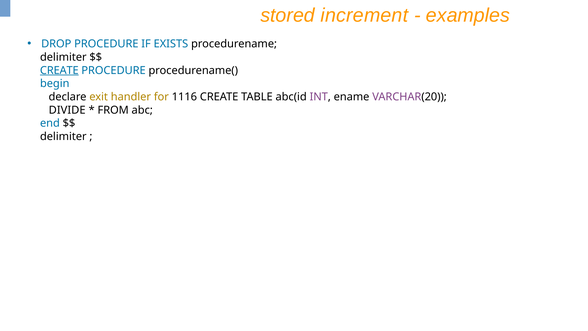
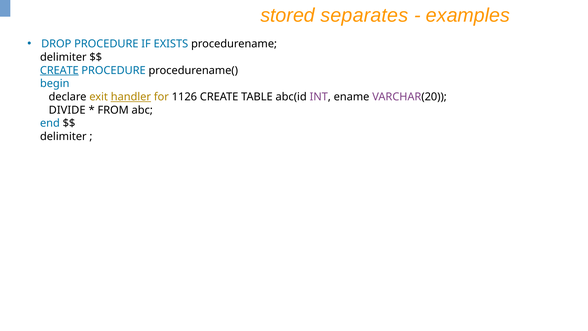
increment: increment -> separates (364, 15)
handler underline: none -> present (131, 97)
1116: 1116 -> 1126 (184, 97)
